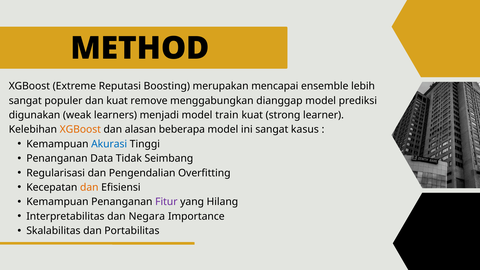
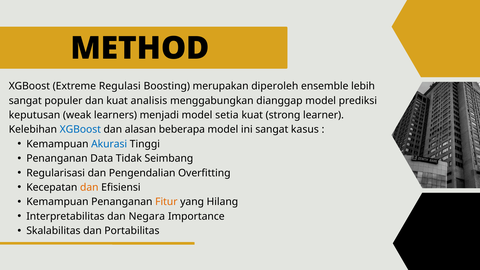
Reputasi: Reputasi -> Regulasi (120, 86)
mencapai: mencapai -> diperoleh (275, 86)
remove: remove -> analisis (149, 101)
digunakan: digunakan -> keputusan (35, 115)
train: train -> setia (227, 115)
XGBoost colour: orange -> blue (80, 130)
Fitur colour: purple -> orange (166, 202)
